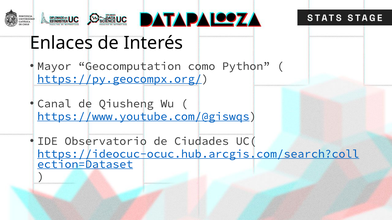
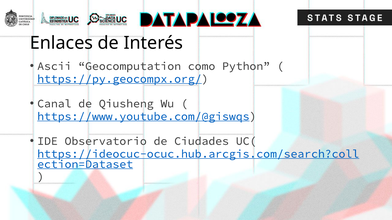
Mayor: Mayor -> Ascii (54, 66)
